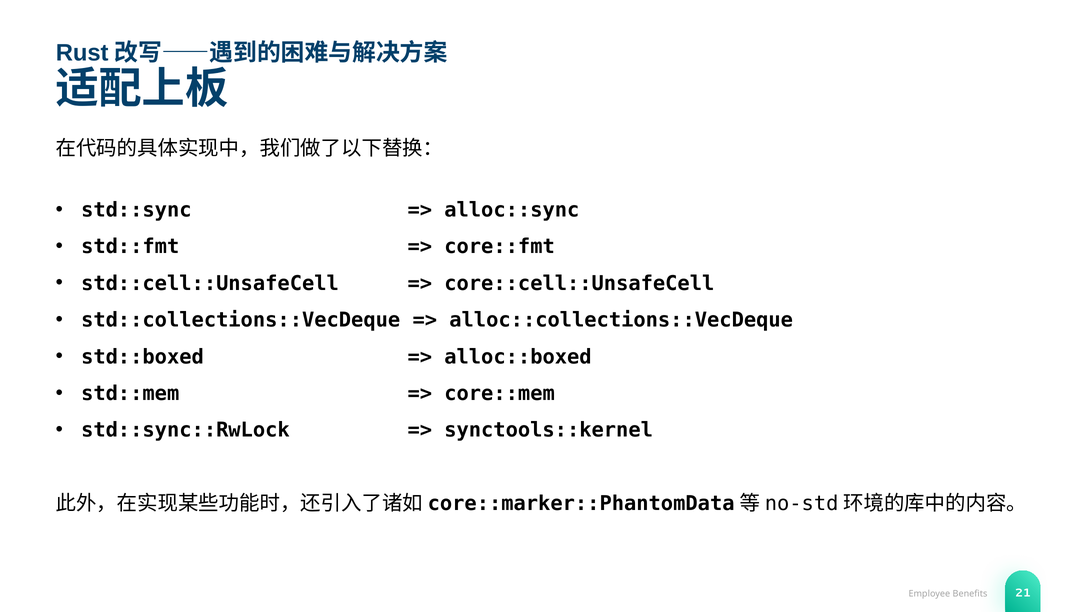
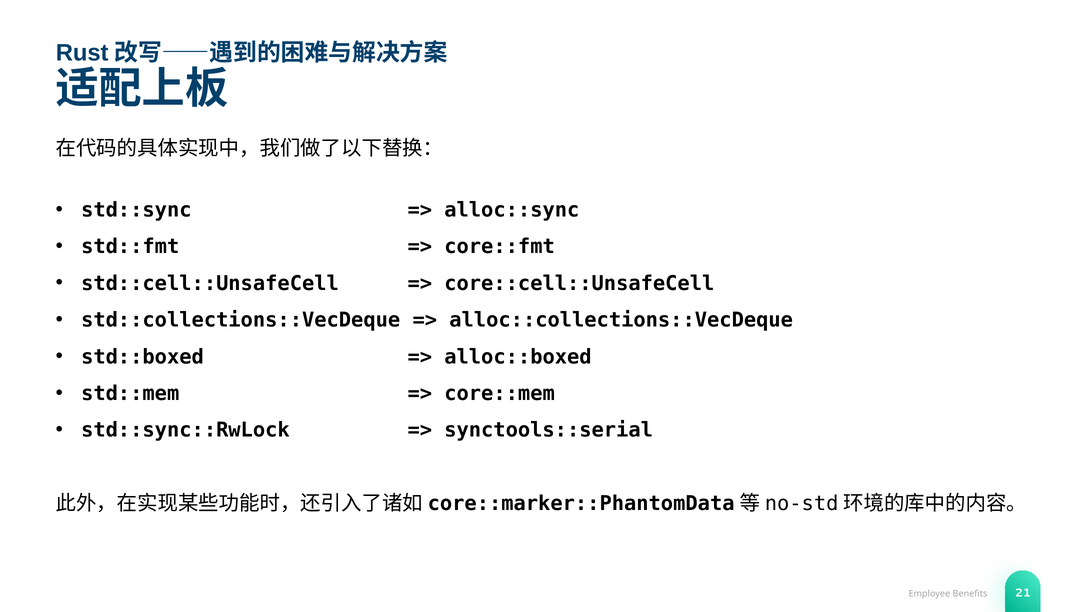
synctools::kernel: synctools::kernel -> synctools::serial (549, 430)
